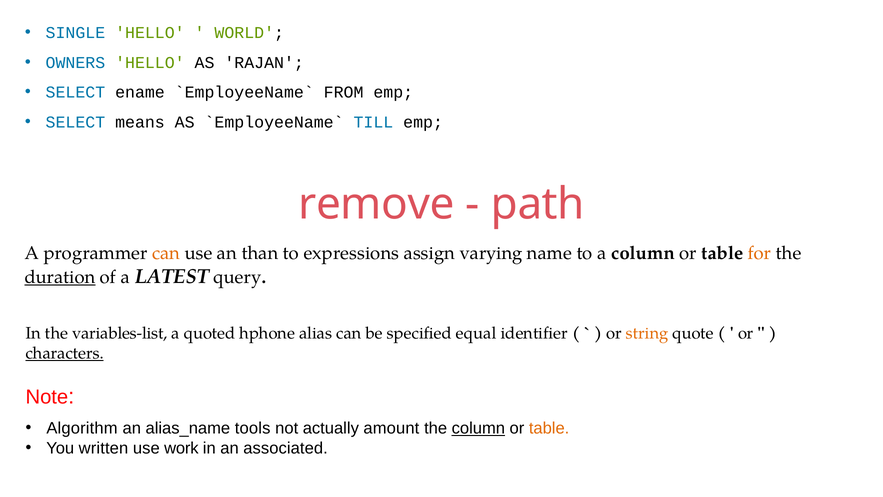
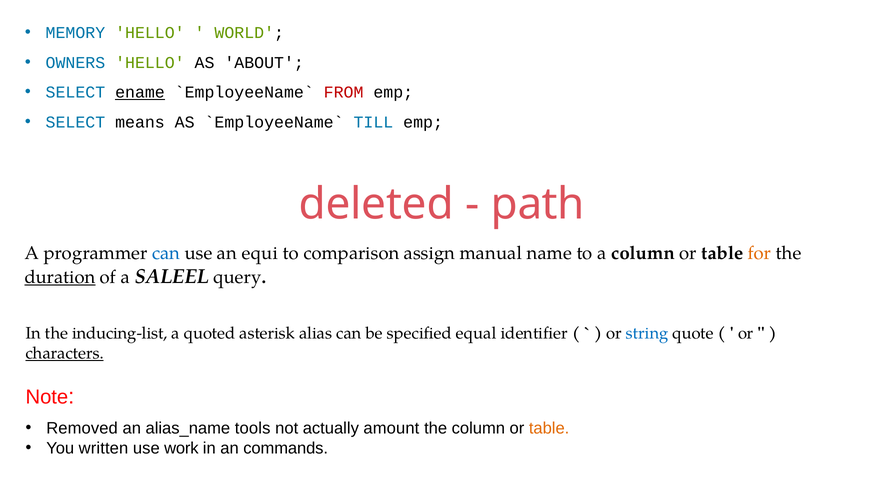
SINGLE: SINGLE -> MEMORY (75, 33)
RAJAN: RAJAN -> ABOUT (264, 63)
ename underline: none -> present (140, 92)
FROM colour: black -> red (344, 92)
remove: remove -> deleted (376, 204)
can colour: orange -> blue (166, 253)
than: than -> equi (260, 253)
expressions: expressions -> comparison (351, 253)
varying: varying -> manual (491, 253)
LATEST: LATEST -> SALEEL (172, 276)
variables-list: variables-list -> inducing-list (120, 333)
hphone: hphone -> asterisk (267, 333)
string colour: orange -> blue (647, 333)
Algorithm: Algorithm -> Removed (82, 428)
column underline: present -> none (478, 428)
associated: associated -> commands (286, 448)
